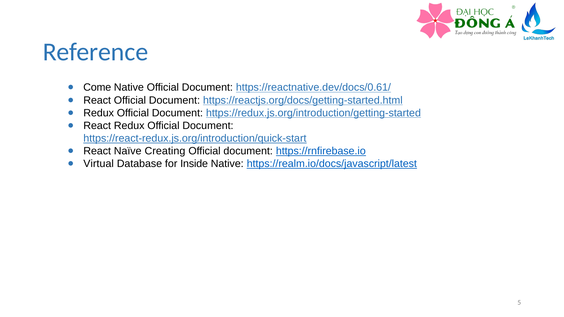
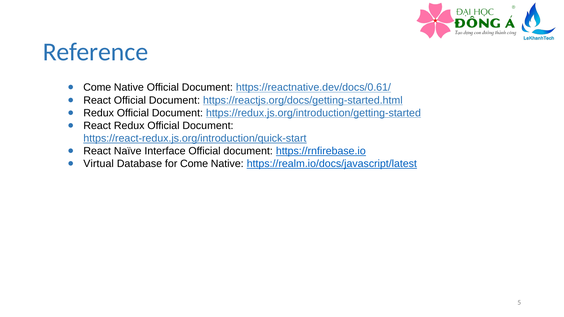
Creating: Creating -> Interface (165, 151)
for Inside: Inside -> Come (194, 164)
